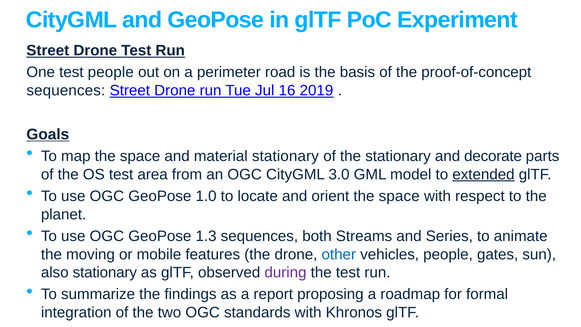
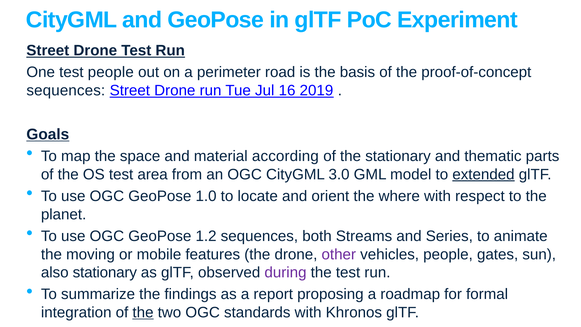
material stationary: stationary -> according (285, 156)
decorate: decorate -> thematic (493, 156)
orient the space: space -> where (399, 196)
1.3: 1.3 -> 1.2 (206, 236)
other colour: blue -> purple (339, 254)
the underline: none -> present (143, 312)
